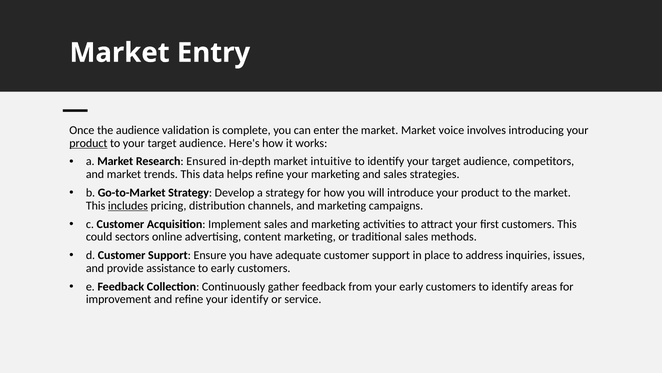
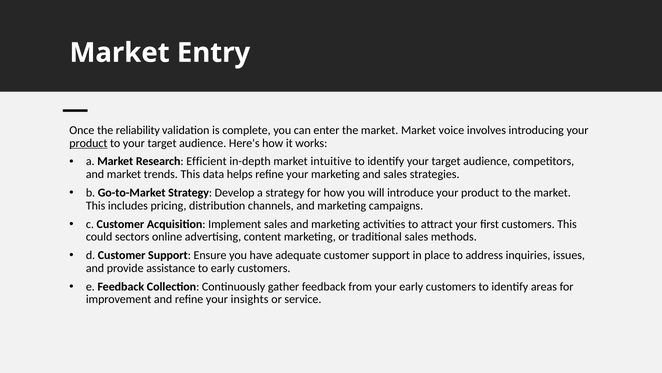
the audience: audience -> reliability (138, 130)
Ensured: Ensured -> Efficient (206, 161)
includes underline: present -> none (128, 205)
your identify: identify -> insights (250, 299)
